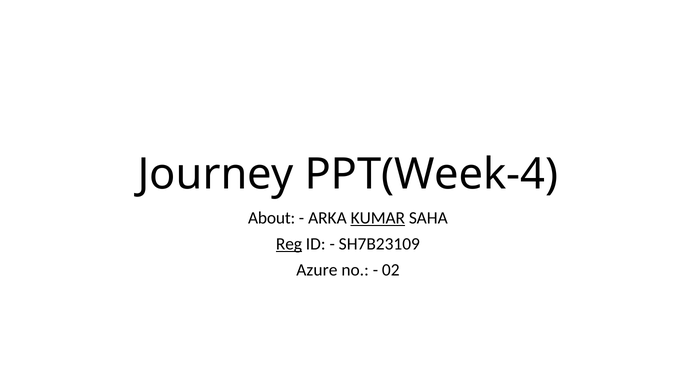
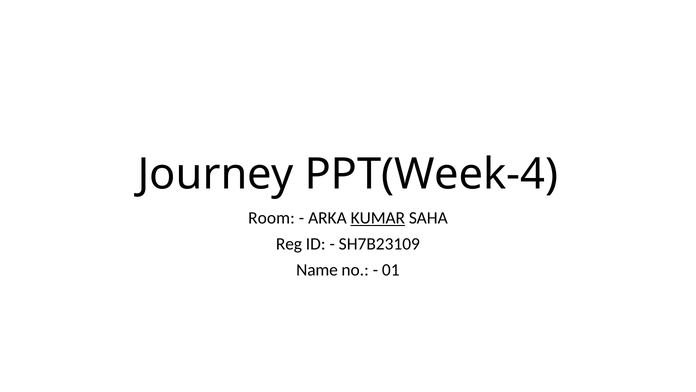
About: About -> Room (272, 218)
Reg underline: present -> none (289, 244)
Azure: Azure -> Name (317, 270)
02: 02 -> 01 (391, 270)
